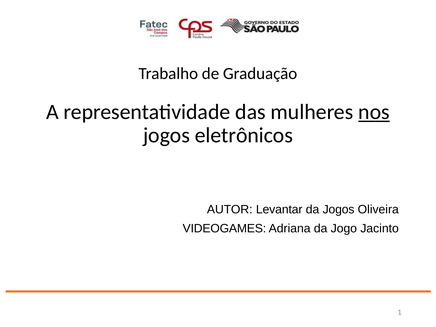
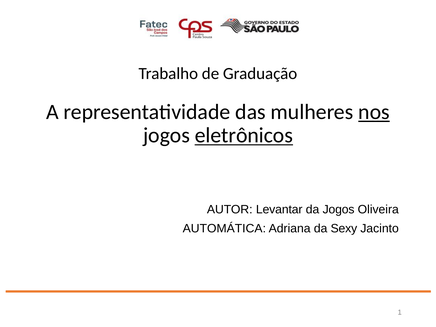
eletrônicos underline: none -> present (244, 135)
VIDEOGAMES: VIDEOGAMES -> AUTOMÁTICA (224, 229)
Jogo: Jogo -> Sexy (344, 229)
